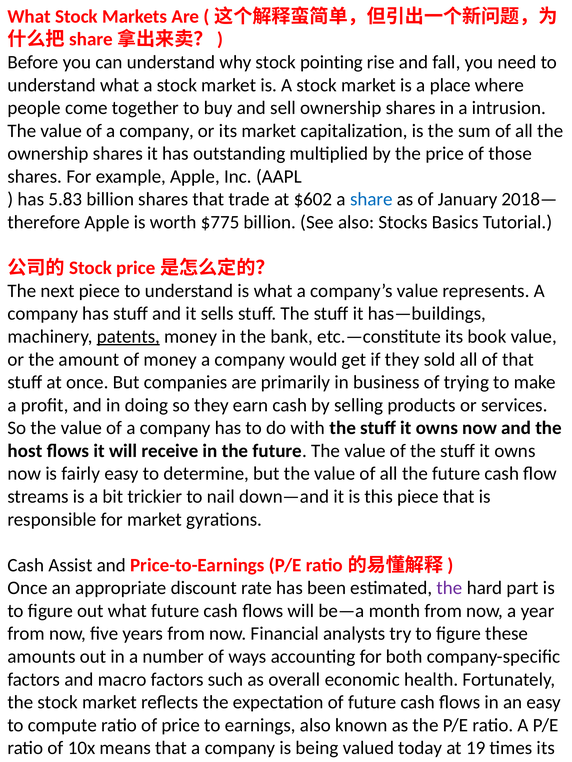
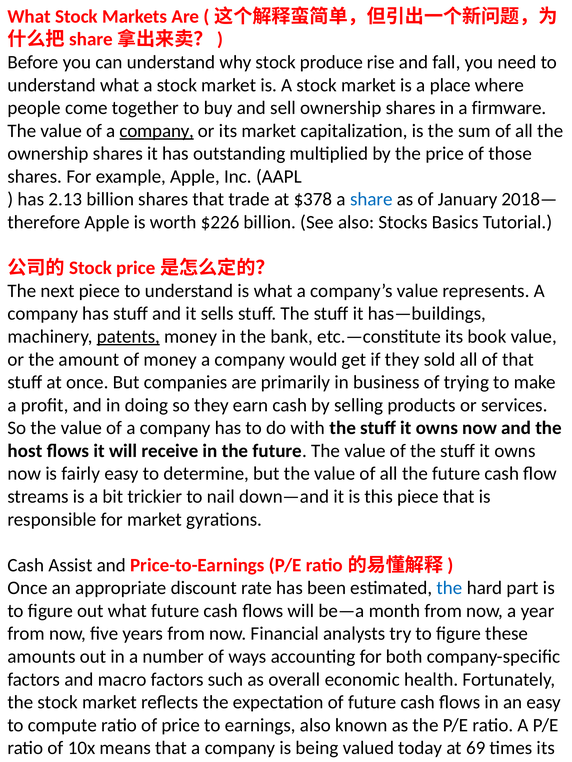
pointing: pointing -> produce (331, 62)
intrusion: intrusion -> firmware (509, 108)
company underline: none -> present (157, 131)
5.83: 5.83 -> 2.13 (65, 200)
$602: $602 -> $378 (313, 200)
$775: $775 -> $226 (220, 222)
the colour: purple -> blue (450, 588)
19: 19 -> 69 (476, 749)
